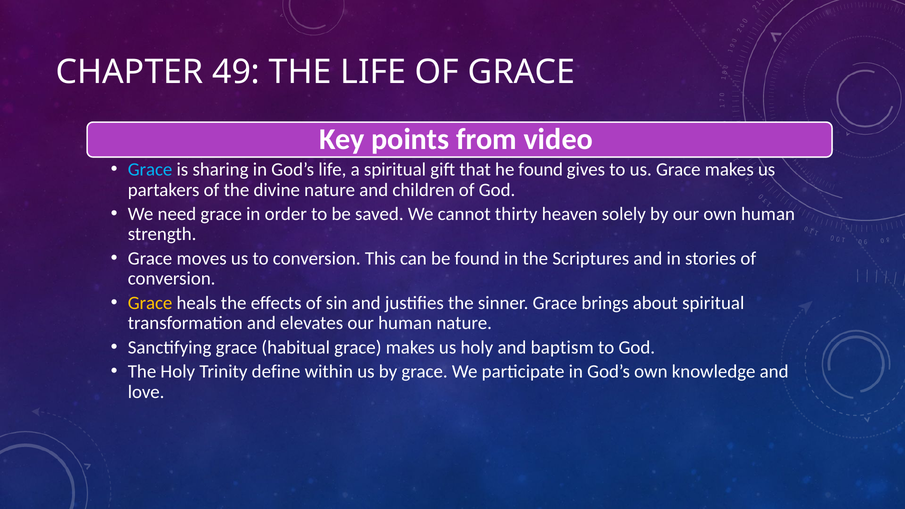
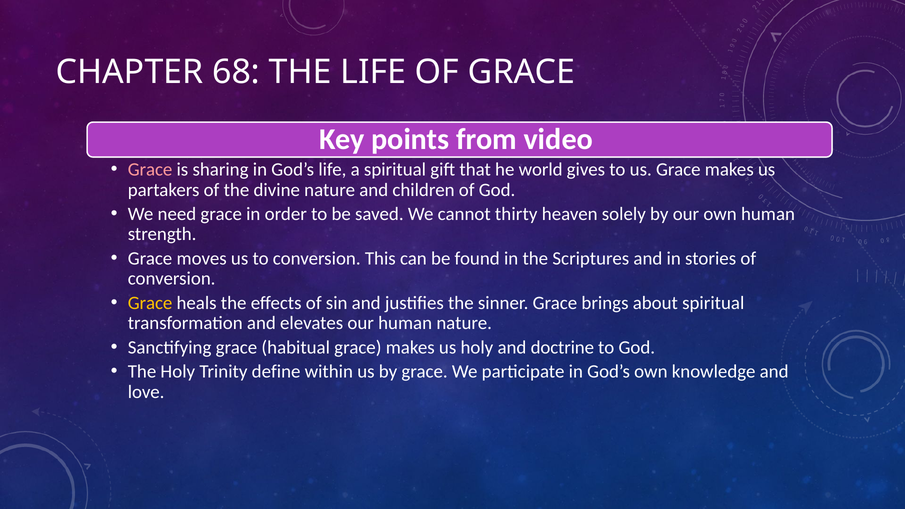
49: 49 -> 68 (236, 72)
Grace colour: light blue -> pink (150, 169)
he found: found -> world (541, 169)
baptism: baptism -> doctrine (562, 347)
